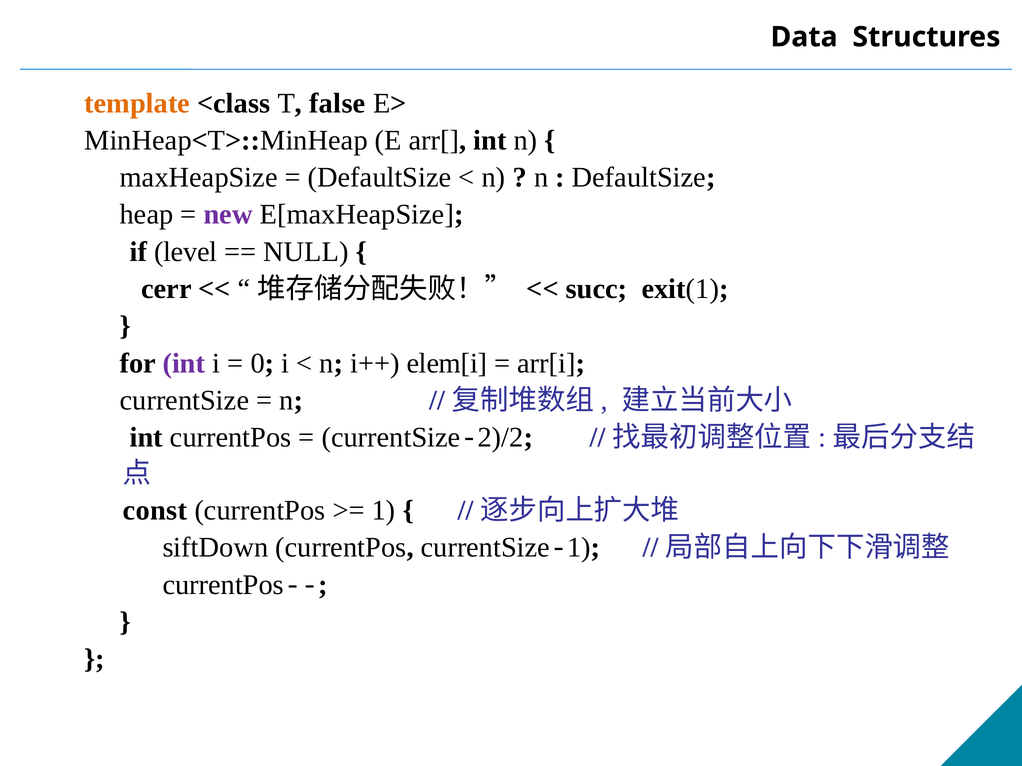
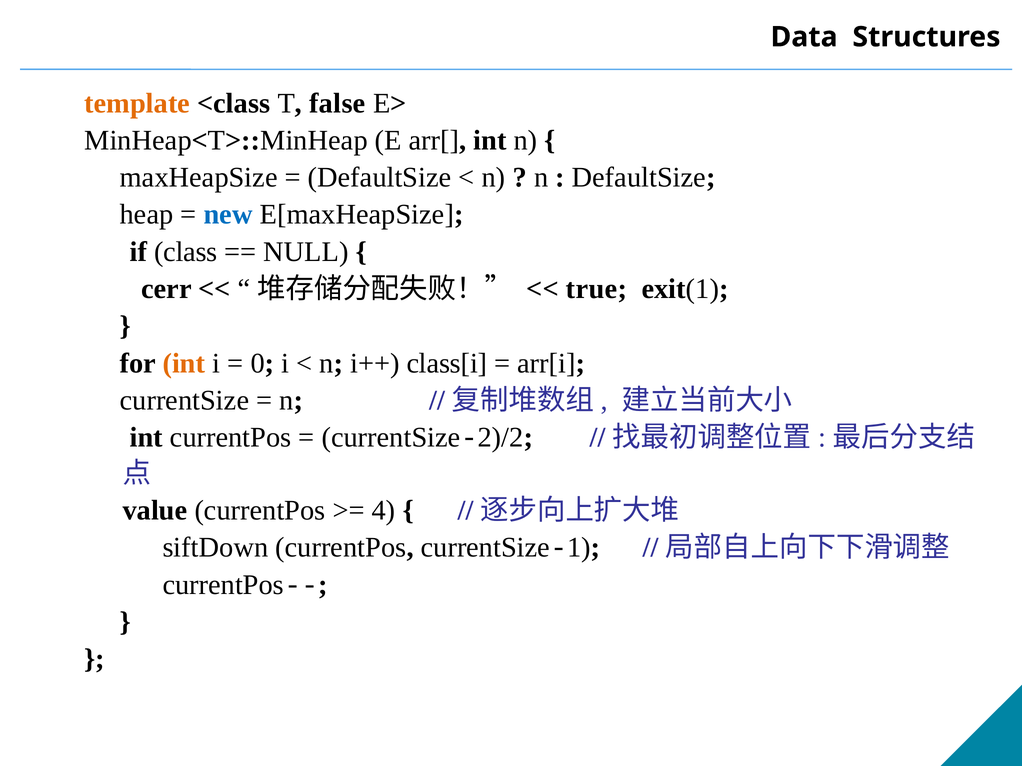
new colour: purple -> blue (228, 215)
level: level -> class (186, 252)
succ: succ -> true (596, 289)
int colour: purple -> orange (184, 363)
elem[i: elem[i -> class[i (447, 363)
const: const -> value (155, 511)
1: 1 -> 4 (384, 511)
